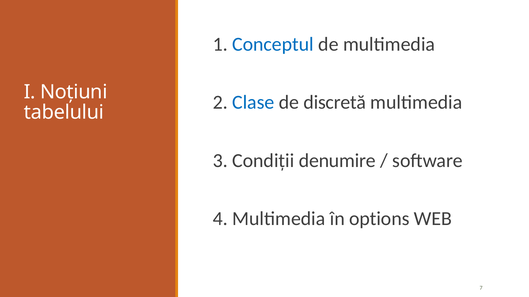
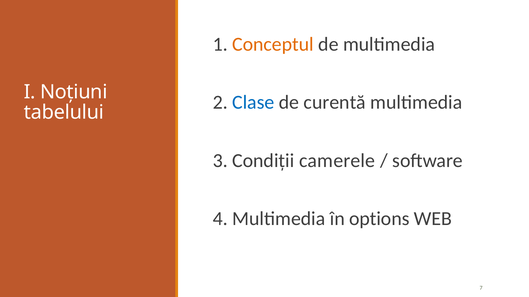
Conceptul colour: blue -> orange (273, 44)
discretă: discretă -> curentă (335, 103)
denumire: denumire -> camerele (337, 161)
